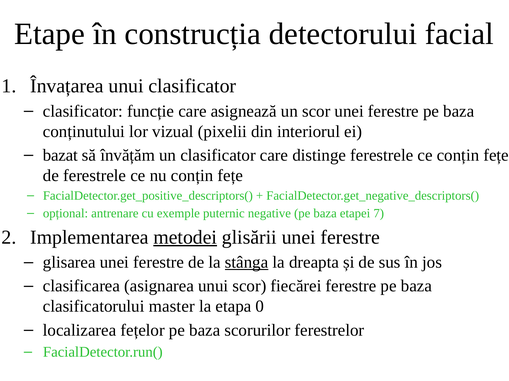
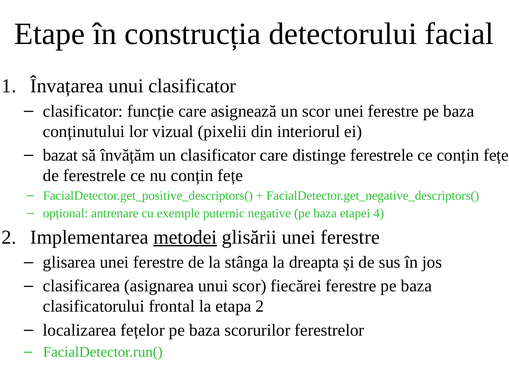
7: 7 -> 4 (379, 214)
stânga underline: present -> none (247, 263)
master: master -> frontal (172, 307)
etapa 0: 0 -> 2 (260, 307)
